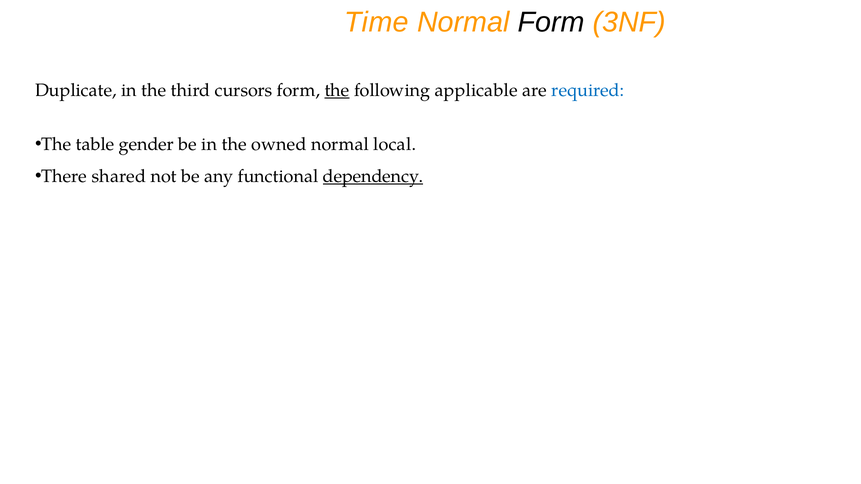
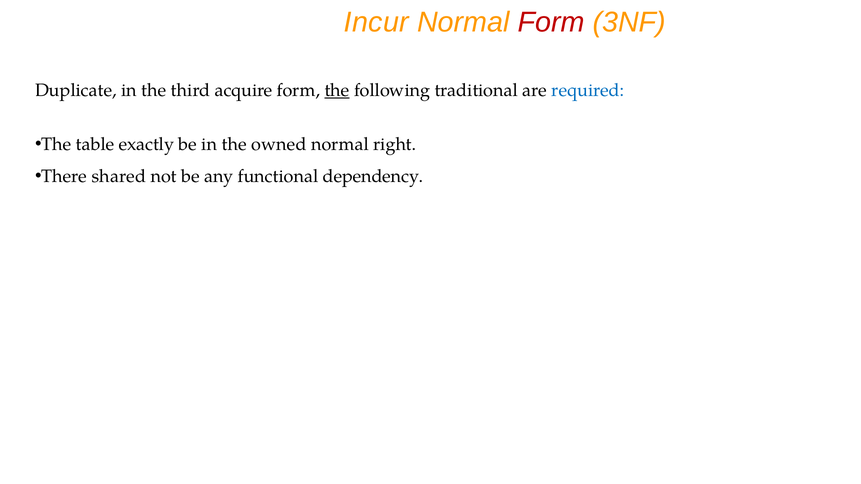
Time: Time -> Incur (376, 22)
Form colour: black -> red (551, 22)
cursors: cursors -> acquire (244, 90)
applicable: applicable -> traditional (476, 90)
gender: gender -> exactly (146, 144)
local: local -> right (395, 144)
dependency underline: present -> none (373, 177)
